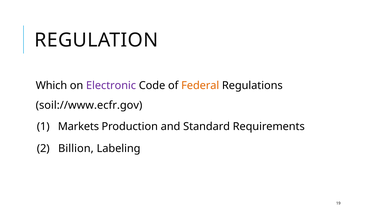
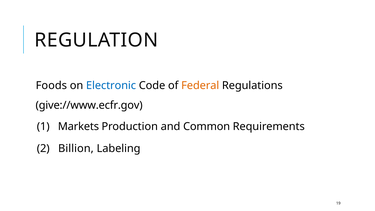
Which: Which -> Foods (51, 86)
Electronic colour: purple -> blue (111, 86)
soil://www.ecfr.gov: soil://www.ecfr.gov -> give://www.ecfr.gov (89, 105)
Standard: Standard -> Common (207, 126)
